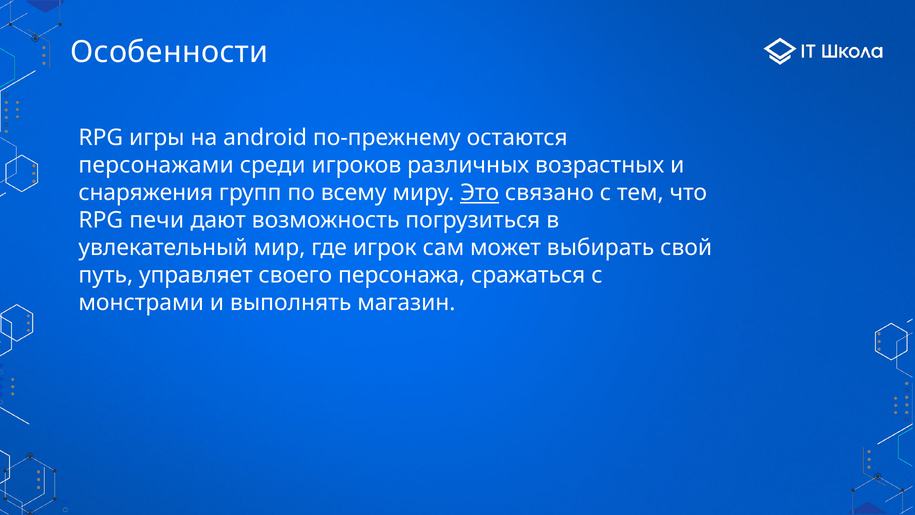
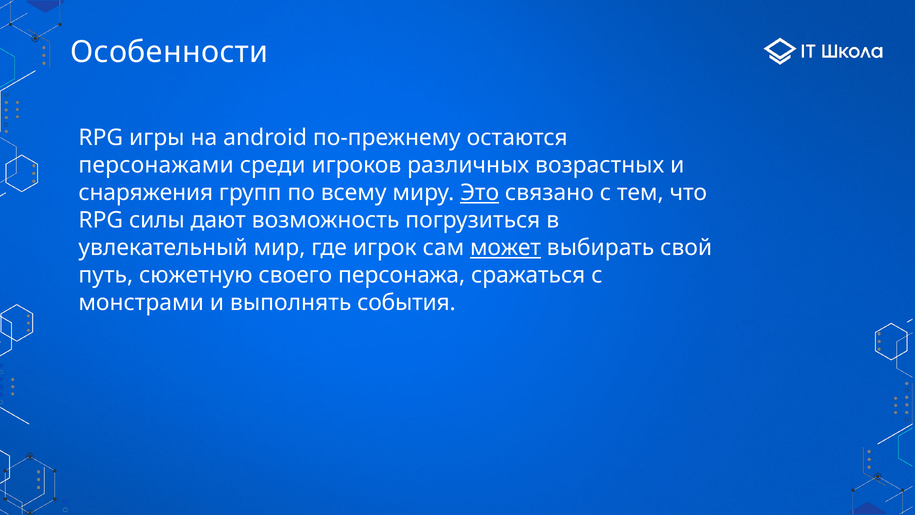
печи: печи -> силы (157, 220)
может underline: none -> present (506, 248)
управляет: управляет -> сюжетную (196, 275)
магазин: магазин -> события (406, 303)
